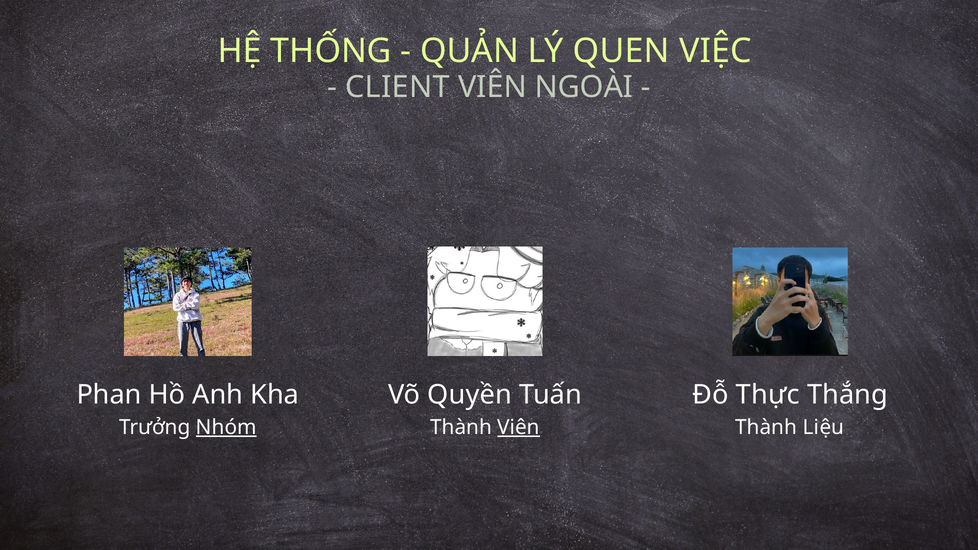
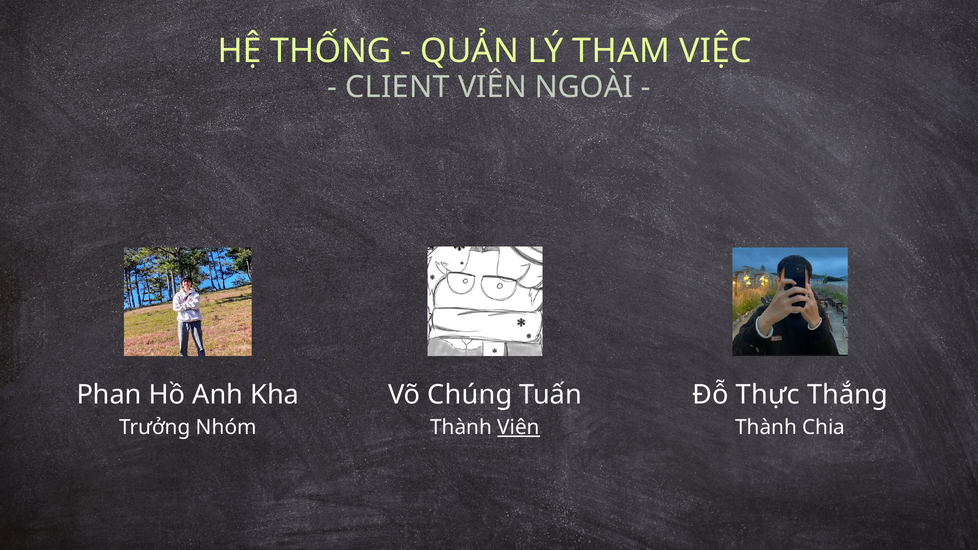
QUEN: QUEN -> THAM (621, 51)
Quyền: Quyền -> Chúng (470, 395)
Nhóm underline: present -> none (226, 427)
Liệu: Liệu -> Chia (824, 427)
